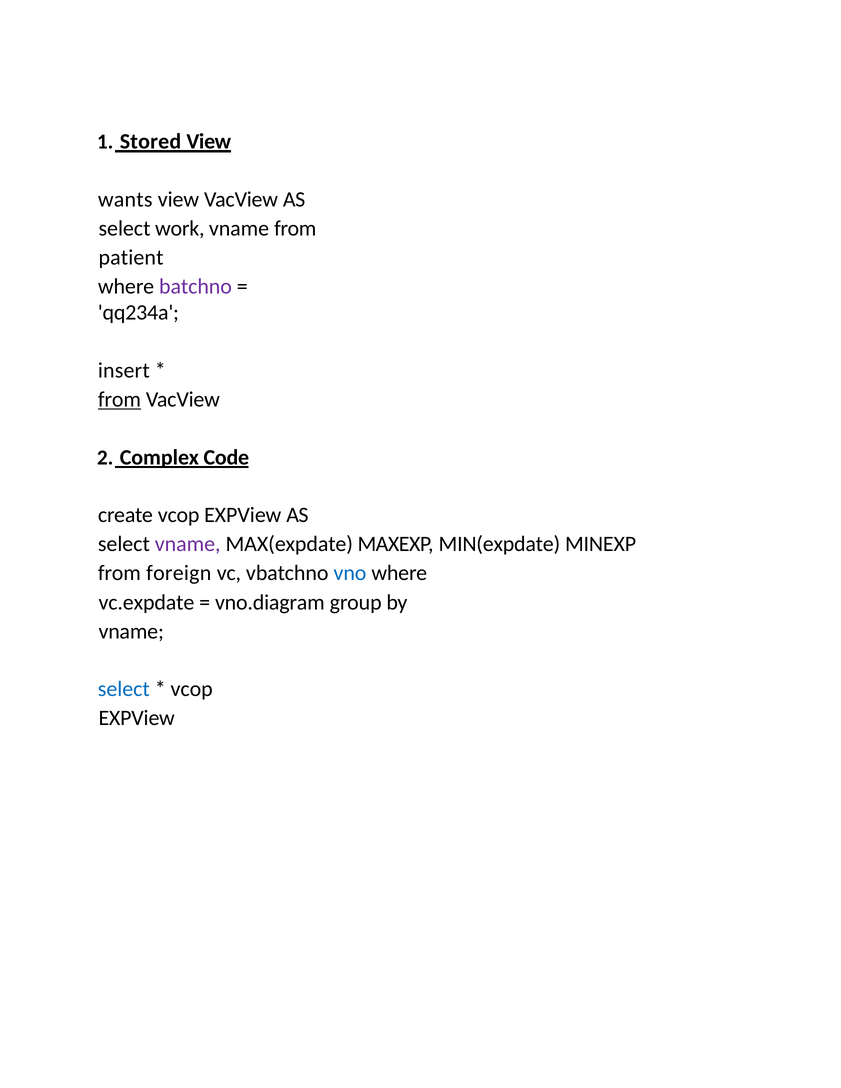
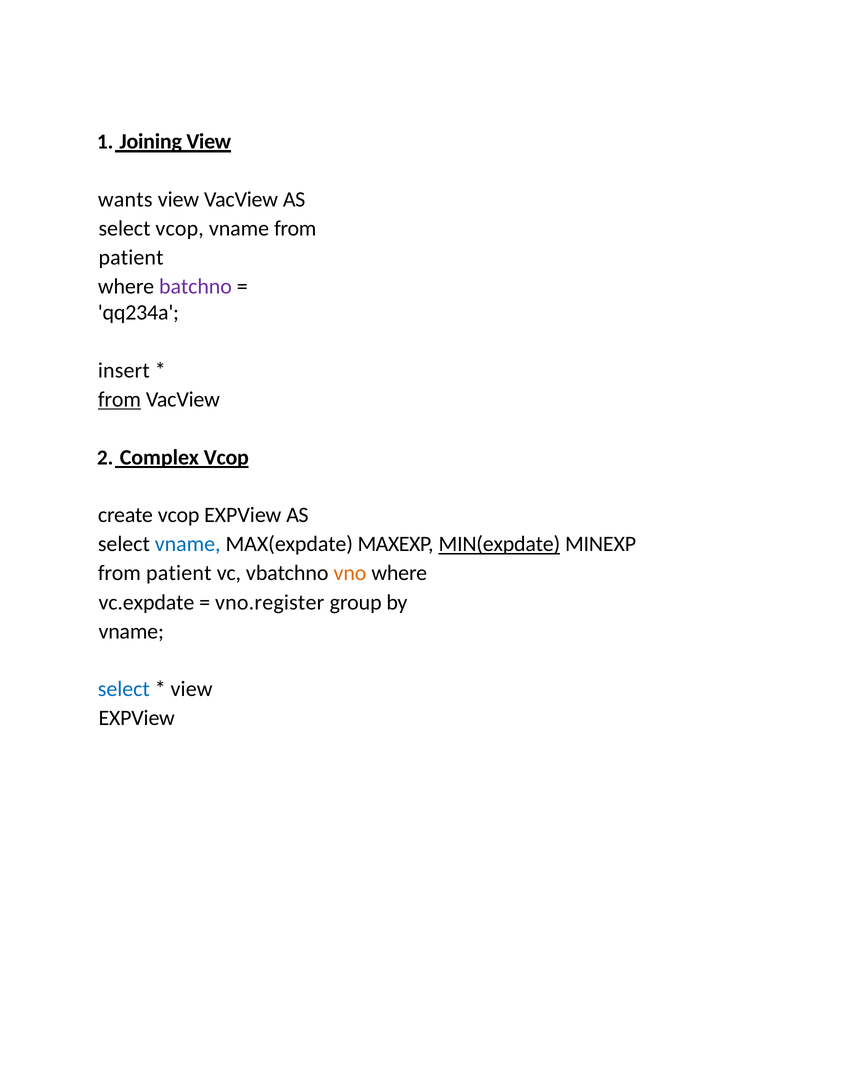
Stored: Stored -> Joining (151, 142)
select work: work -> vcop (180, 228)
Complex Code: Code -> Vcop (226, 457)
vname colour: purple -> blue (188, 544)
MIN(expdate underline: none -> present (499, 544)
foreign: foreign -> patient (179, 573)
vno colour: blue -> orange (350, 573)
vno.diagram: vno.diagram -> vno.register (270, 603)
vcop: vcop -> view (192, 689)
